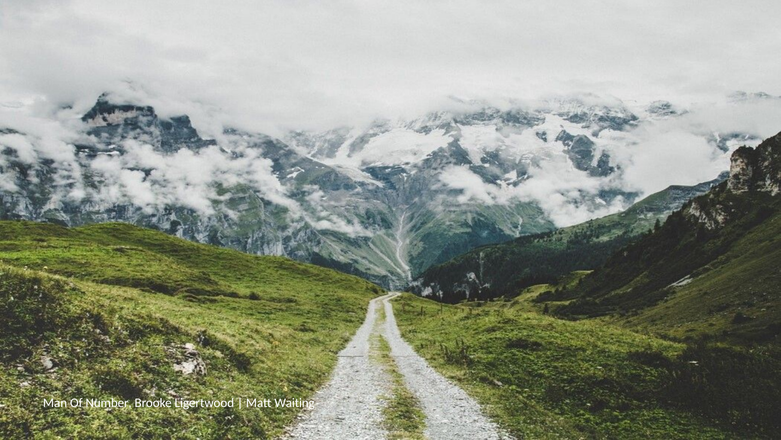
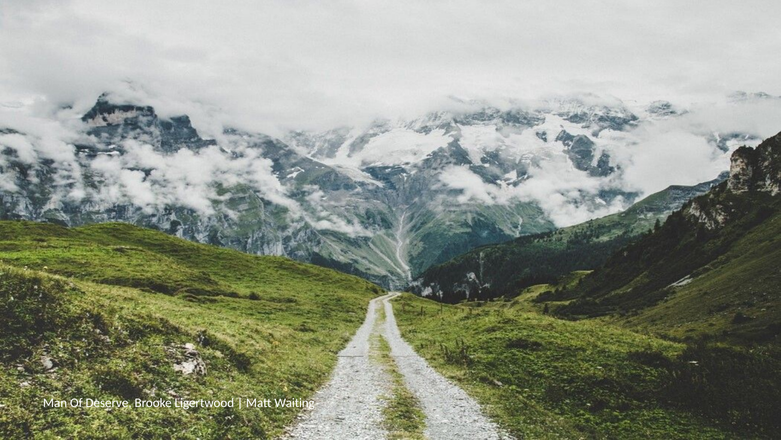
Number: Number -> Deserve (109, 402)
